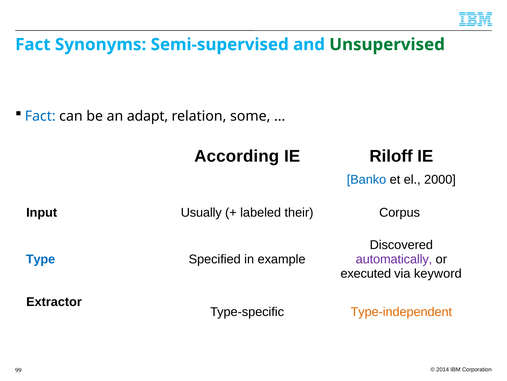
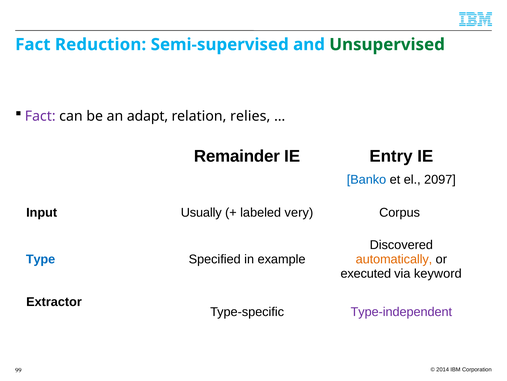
Synonyms: Synonyms -> Reduction (101, 44)
Fact colour: blue -> purple (40, 116)
some: some -> relies (250, 116)
According: According -> Remainder (237, 156)
Riloff: Riloff -> Entry (391, 156)
2000: 2000 -> 2097 (440, 179)
their: their -> very (299, 212)
automatically colour: purple -> orange (394, 259)
Type-independent colour: orange -> purple (401, 311)
